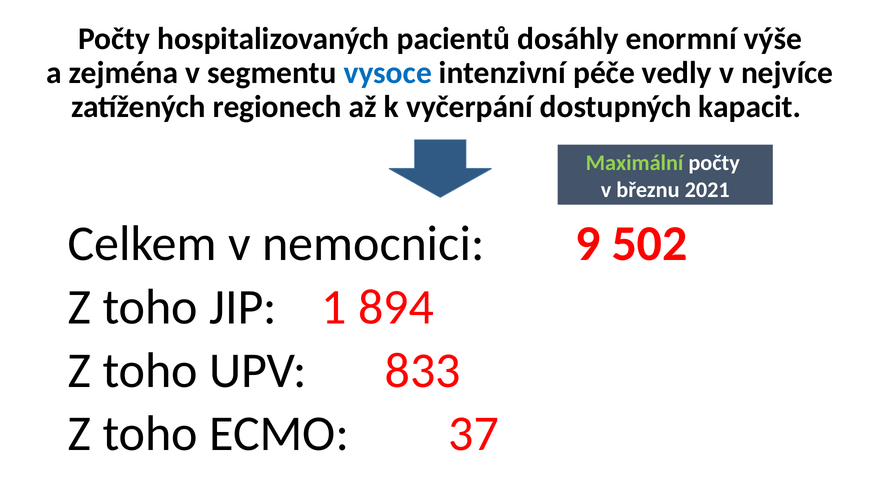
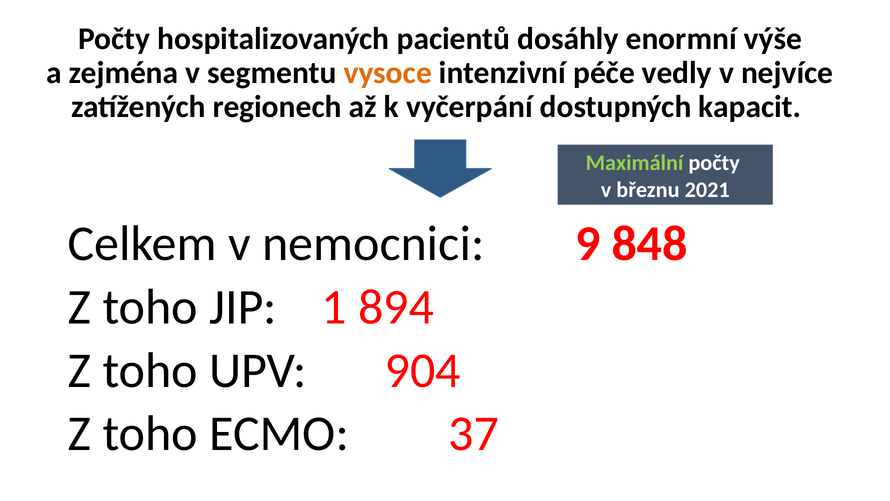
vysoce colour: blue -> orange (388, 73)
502: 502 -> 848 (650, 244)
833: 833 -> 904 (423, 370)
